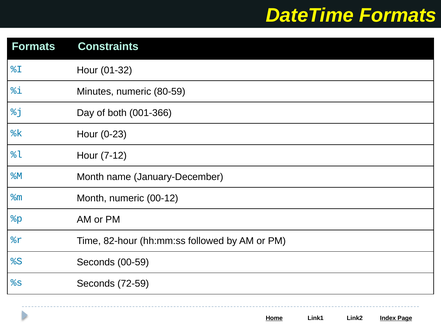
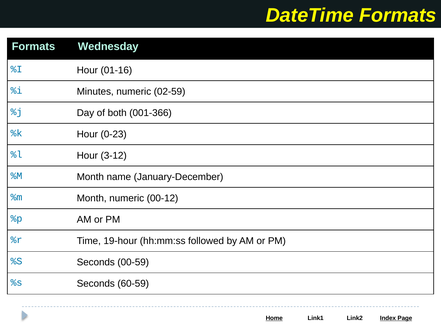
Constraints: Constraints -> Wednesday (108, 47)
01-32: 01-32 -> 01-16 (116, 70)
80-59: 80-59 -> 02-59 (170, 91)
7-12: 7-12 -> 3-12 (114, 155)
82-hour: 82-hour -> 19-hour (120, 241)
72-59: 72-59 -> 60-59 (133, 283)
